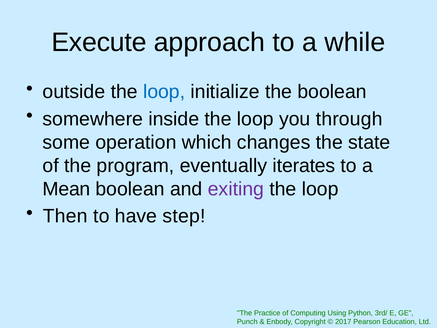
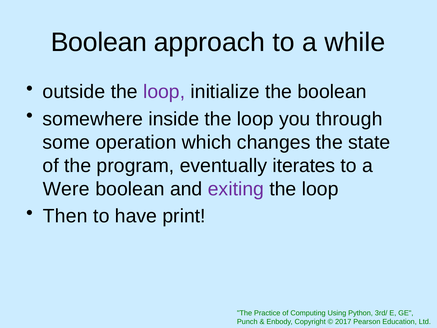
Execute: Execute -> Boolean (99, 42)
loop colour: blue -> purple (164, 92)
Mean: Mean -> Were (66, 189)
step: step -> print (184, 216)
